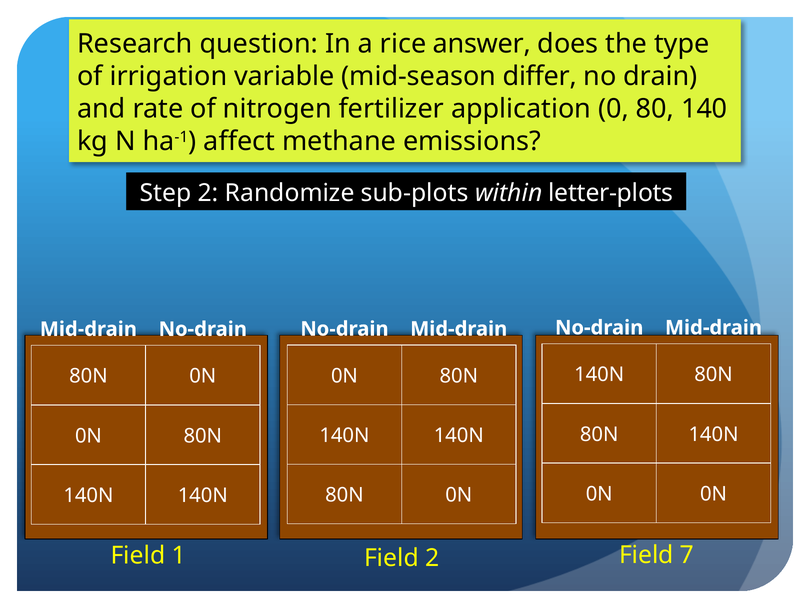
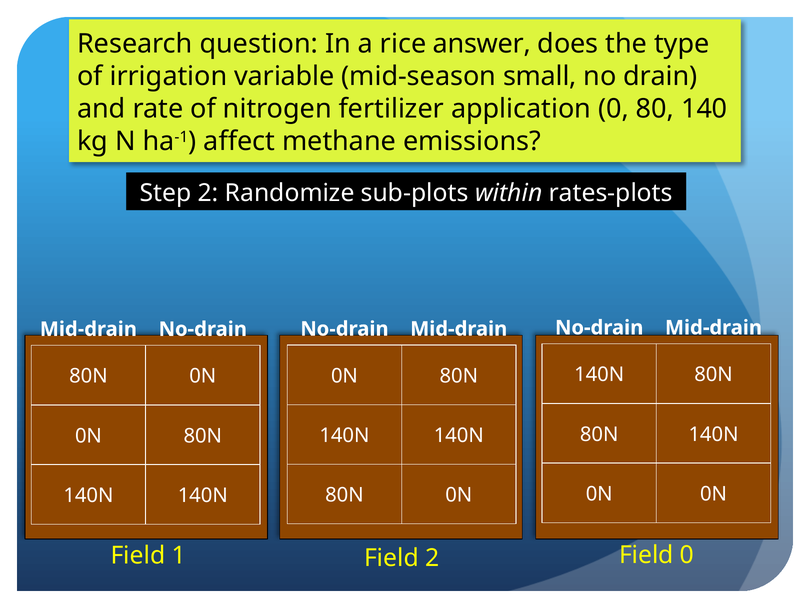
differ: differ -> small (540, 76)
letter-plots: letter-plots -> rates-plots (611, 193)
Field 7: 7 -> 0 (687, 554)
